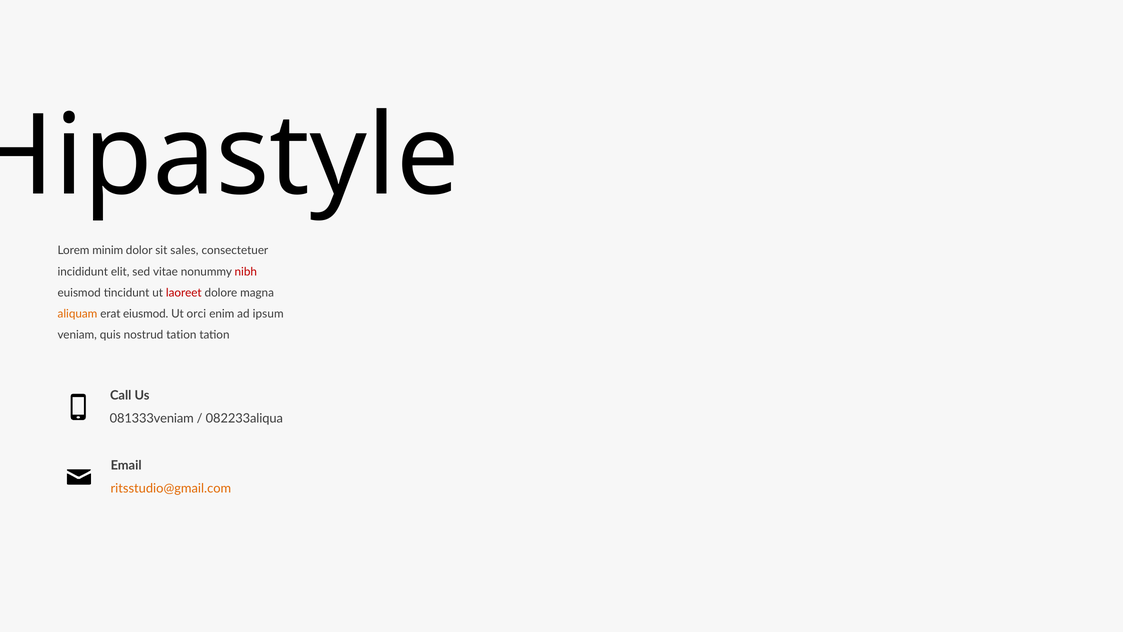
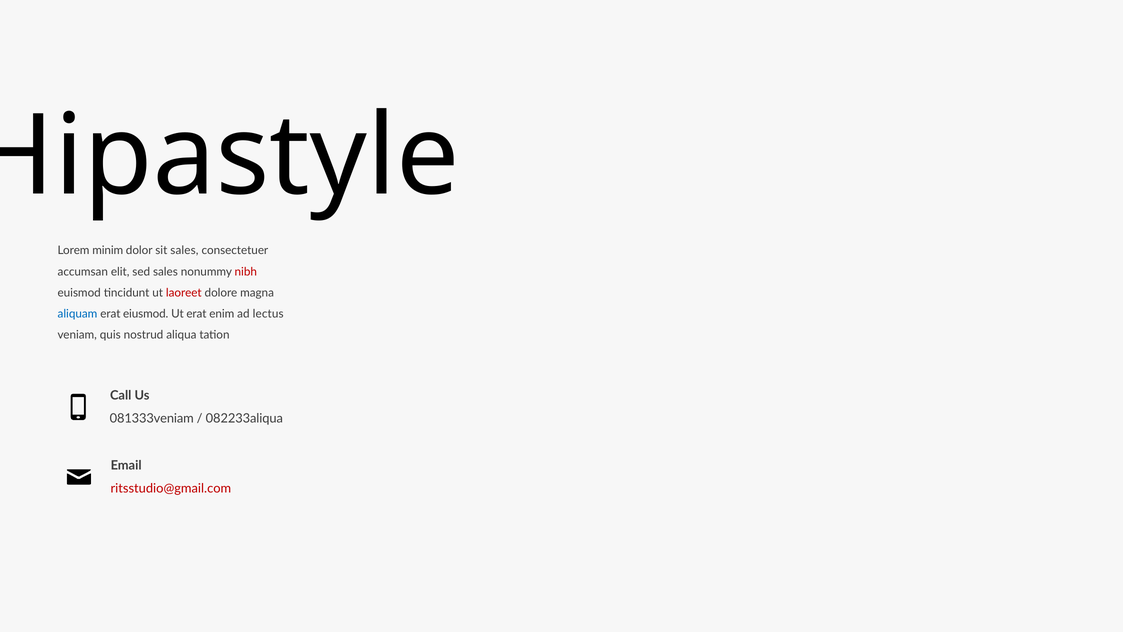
incididunt: incididunt -> accumsan (83, 272)
sed vitae: vitae -> sales (165, 272)
aliquam colour: orange -> blue (77, 314)
Ut orci: orci -> erat (196, 314)
ipsum: ipsum -> lectus (268, 314)
nostrud tation: tation -> aliqua (181, 335)
ritsstudio@gmail.com colour: orange -> red (171, 488)
